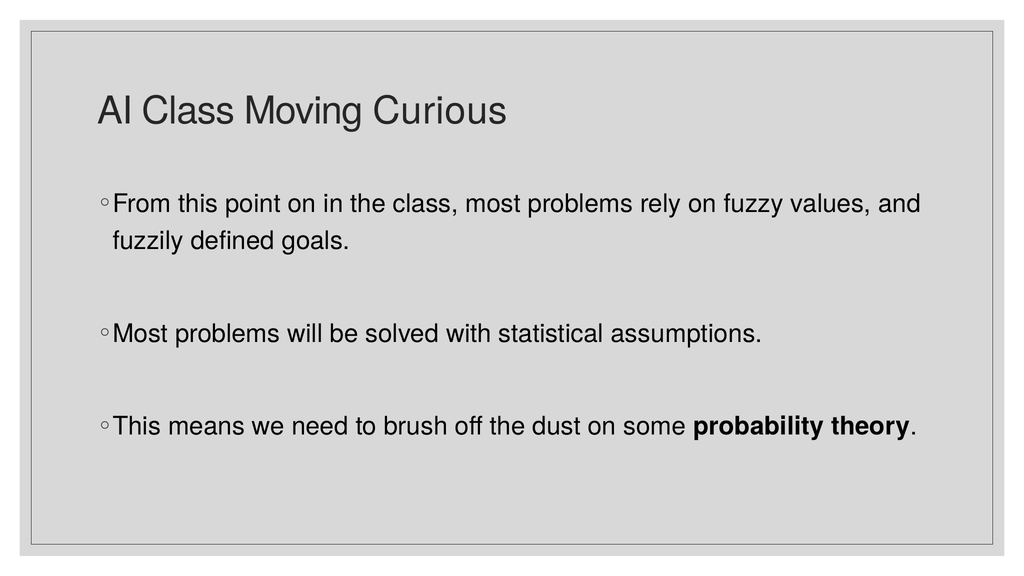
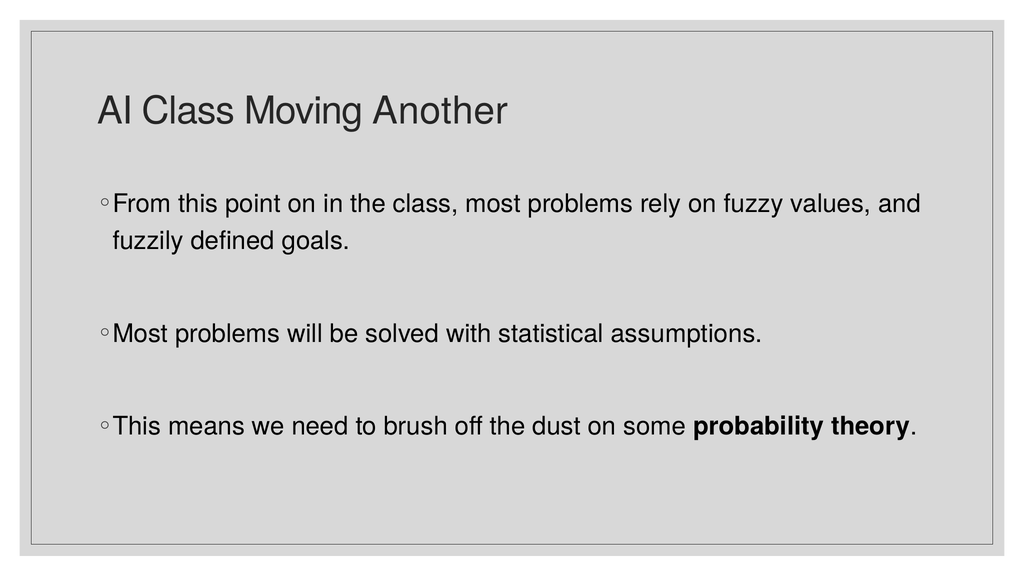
Curious: Curious -> Another (440, 111)
